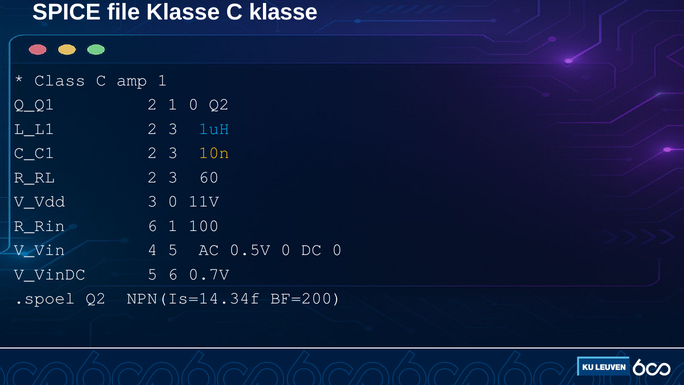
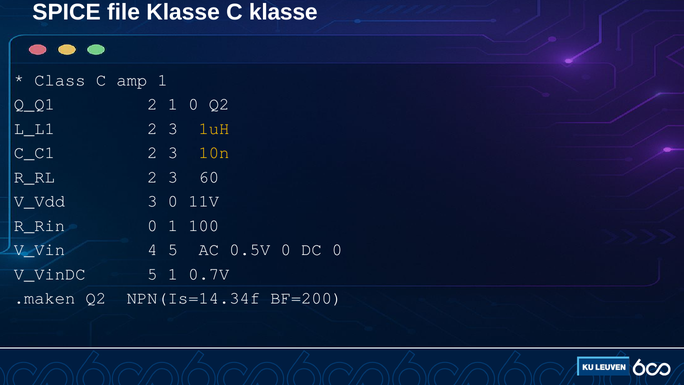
1uH colour: light blue -> yellow (214, 128)
R_Rin 6: 6 -> 0 (152, 225)
5 6: 6 -> 1 (173, 274)
.spoel: .spoel -> .maken (45, 298)
